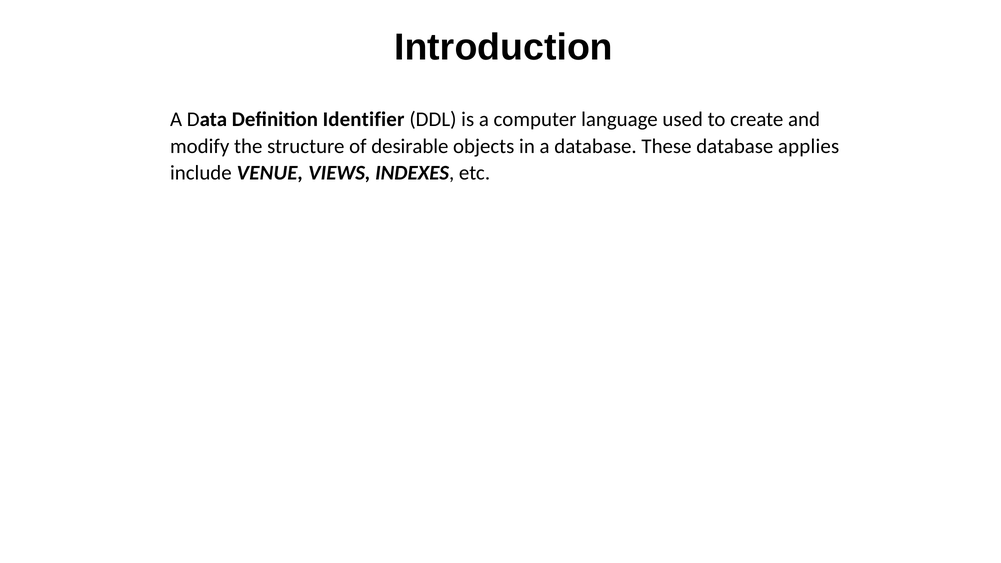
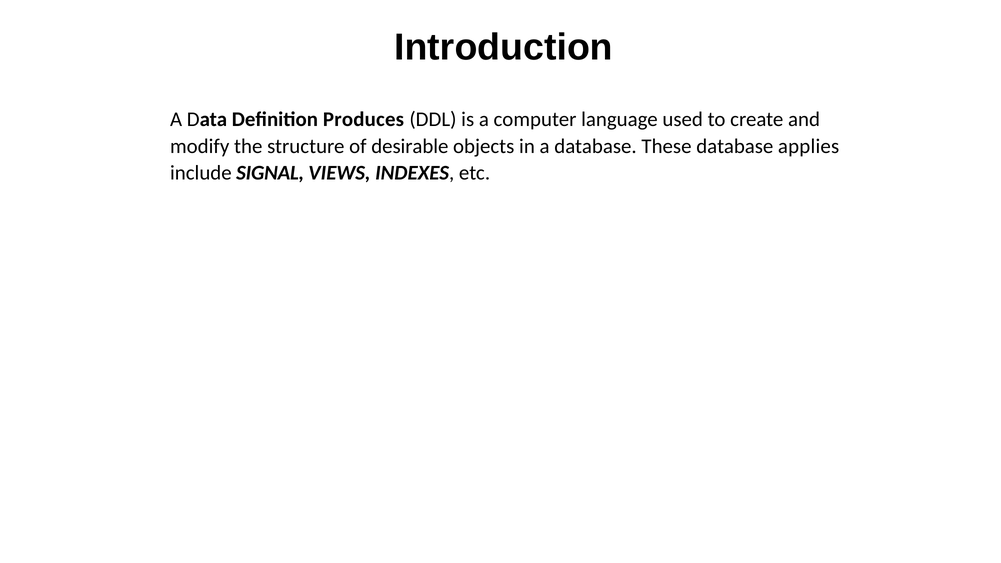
Identifier: Identifier -> Produces (364, 120)
VENUE: VENUE -> SIGNAL (270, 173)
